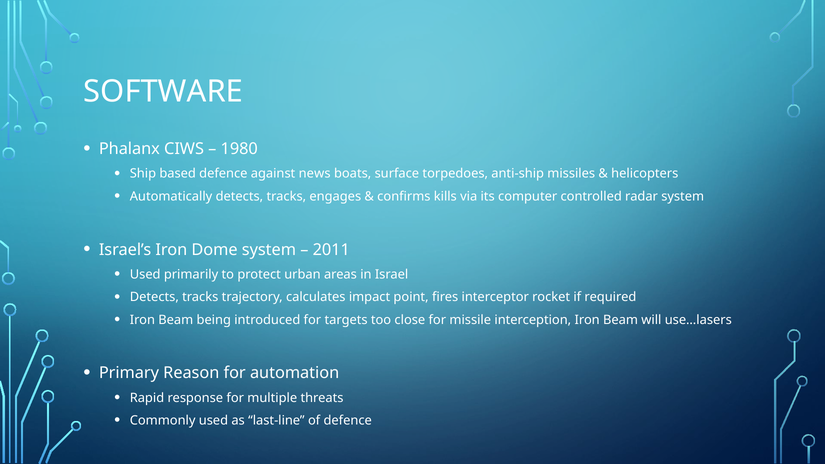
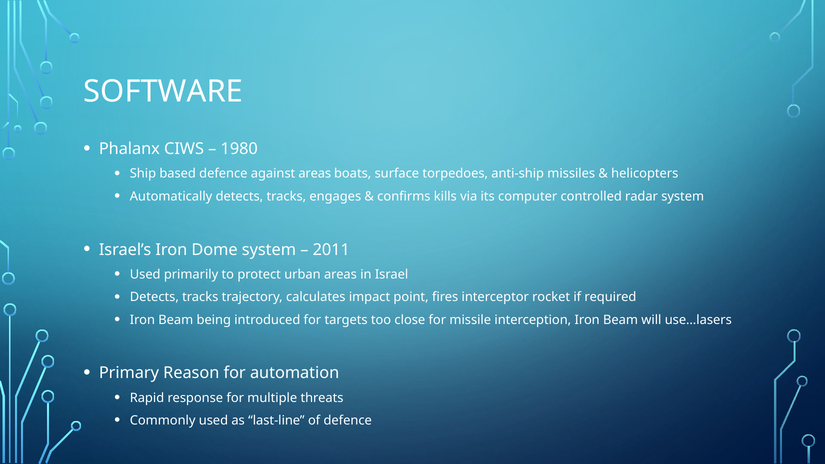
against news: news -> areas (315, 174)
